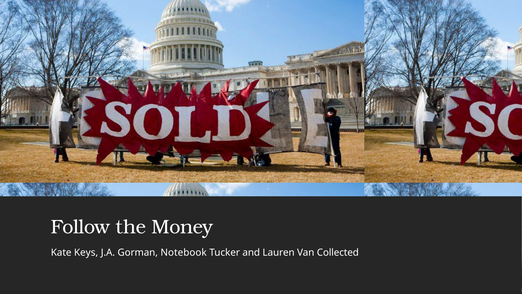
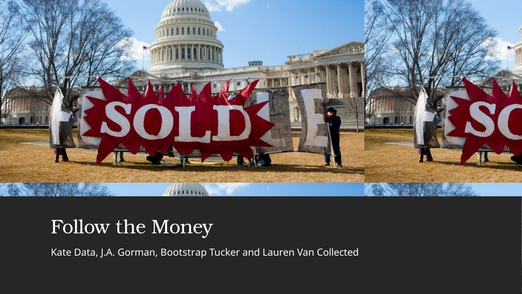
Keys: Keys -> Data (86, 252)
Notebook: Notebook -> Bootstrap (184, 252)
